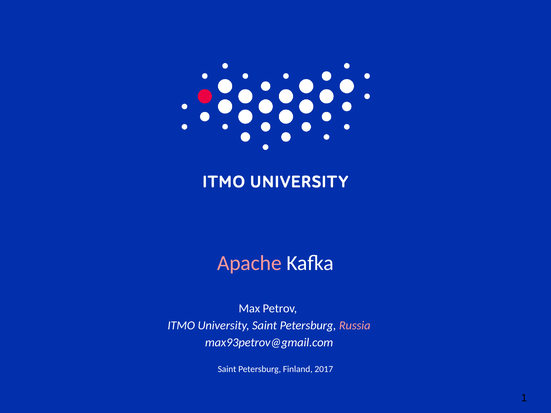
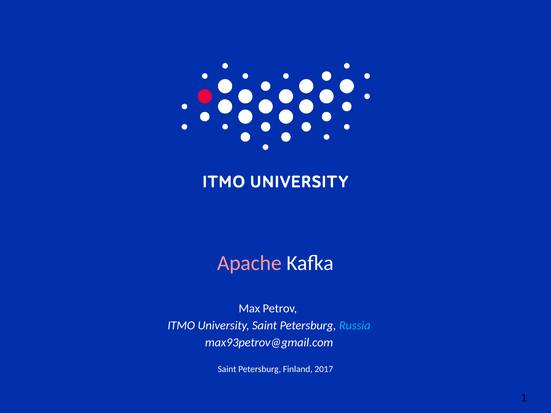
Russia colour: pink -> light blue (355, 326)
